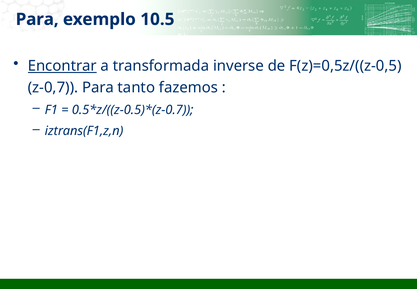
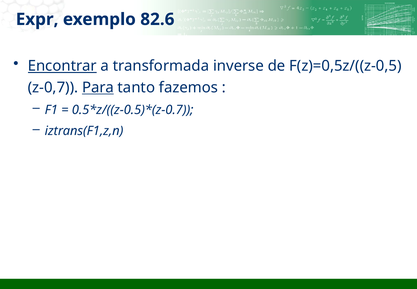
Para: Para -> Expr (37, 19)
10.5: 10.5 -> 82.6 (157, 19)
Para underline: none -> present (98, 87)
